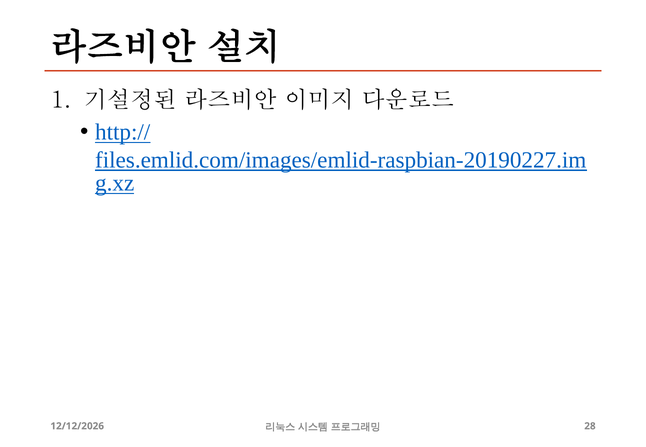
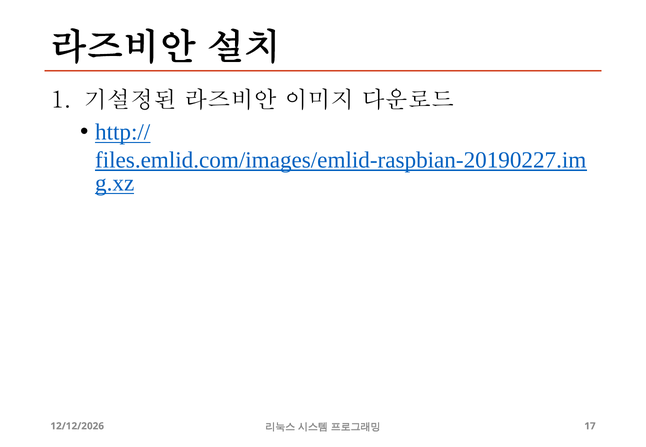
28: 28 -> 17 (590, 426)
